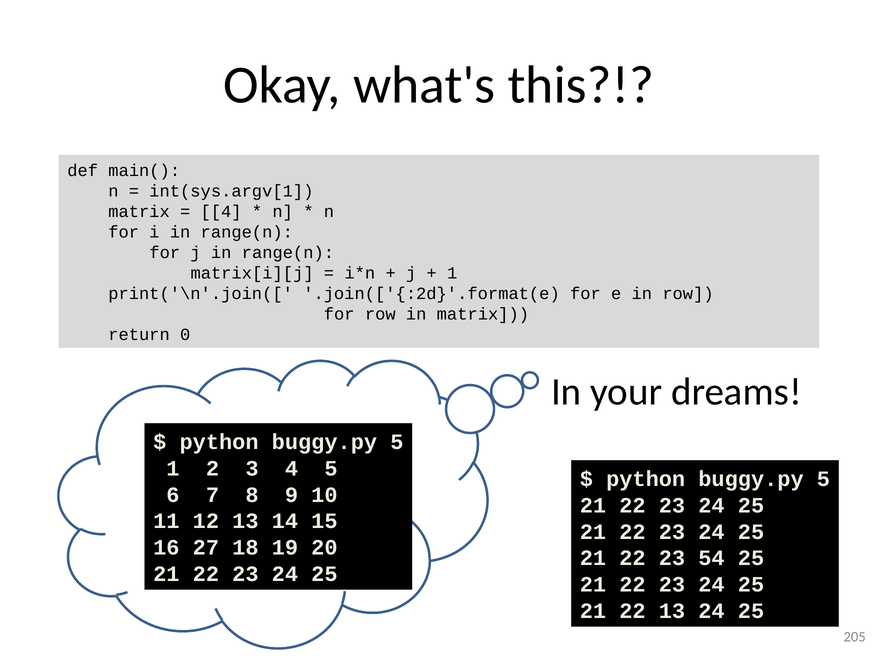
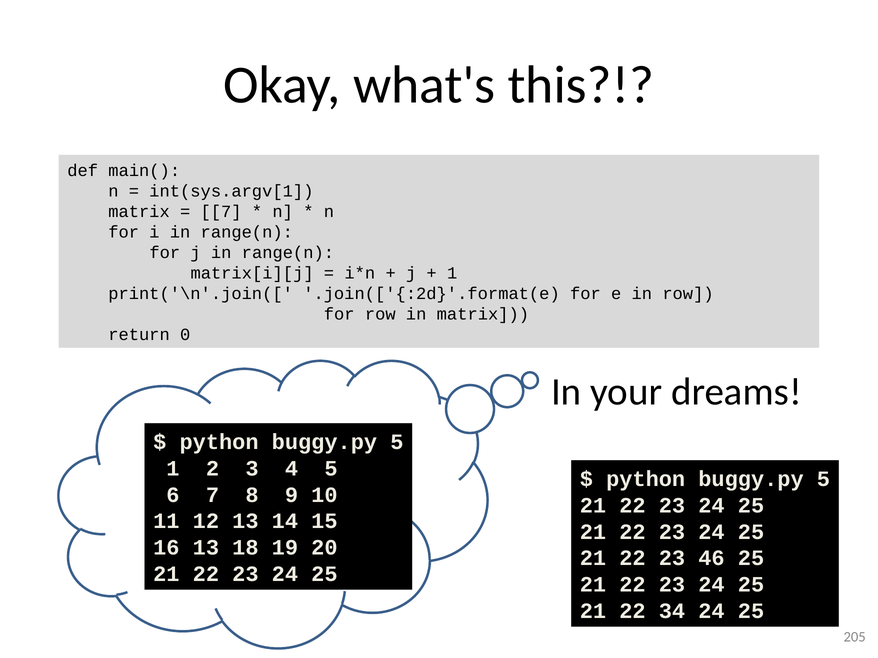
4: 4 -> 7 (221, 212)
16 27: 27 -> 13 (206, 548)
54: 54 -> 46 (711, 559)
22 13: 13 -> 34 (672, 611)
